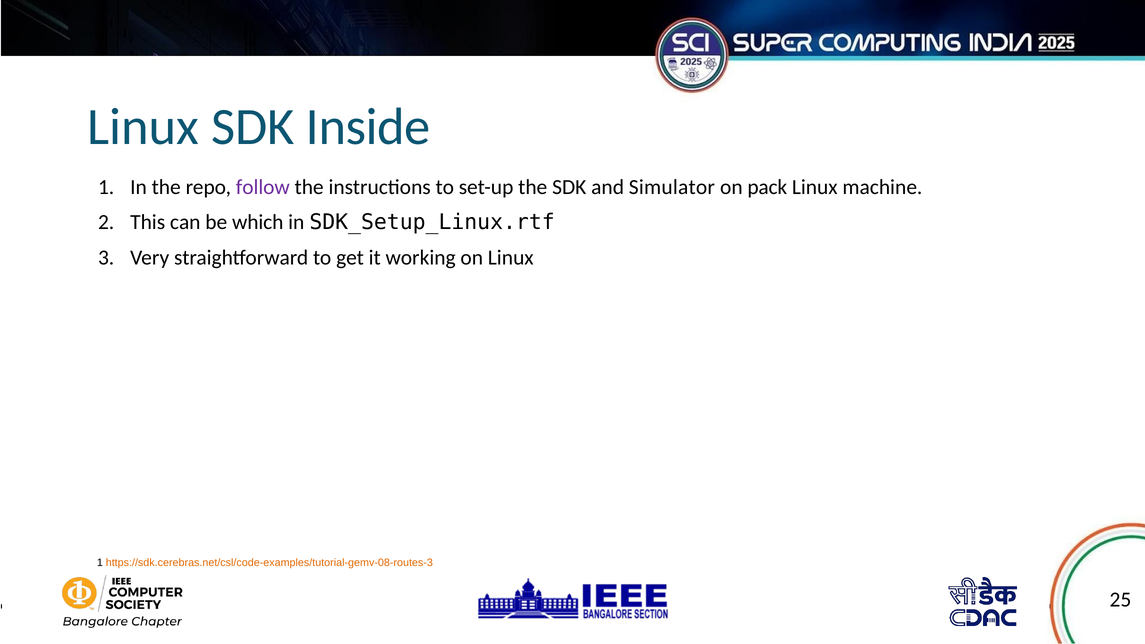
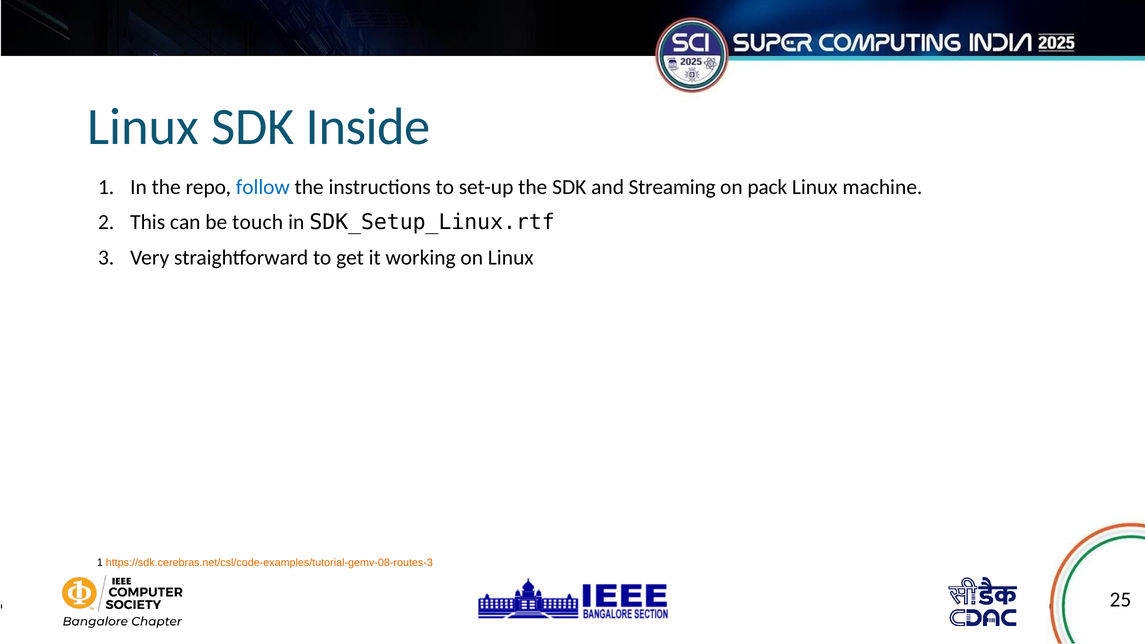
follow colour: purple -> blue (263, 187)
Simulator: Simulator -> Streaming (672, 187)
which: which -> touch (258, 222)
